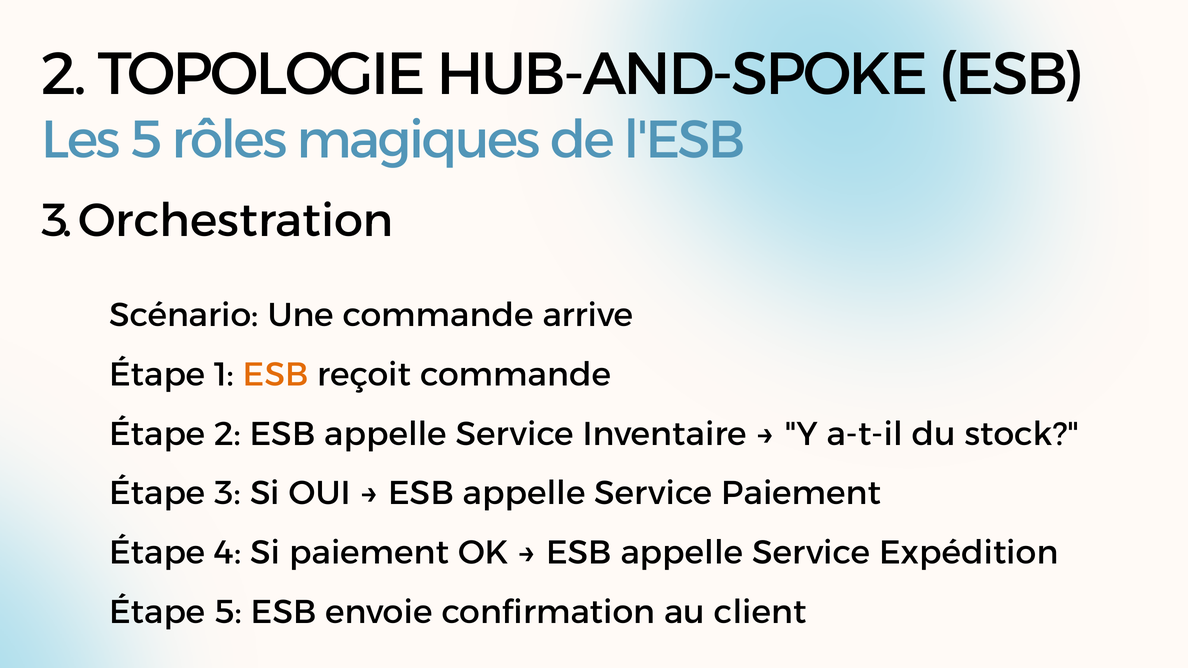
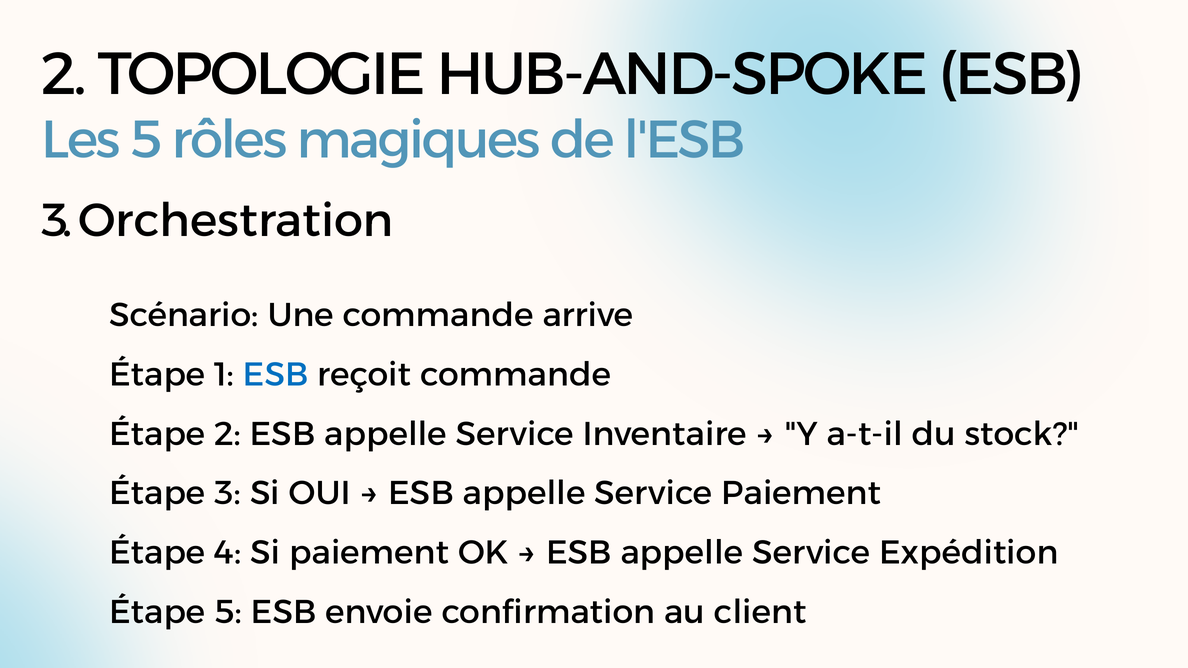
ESB colour: orange -> blue (276, 375)
